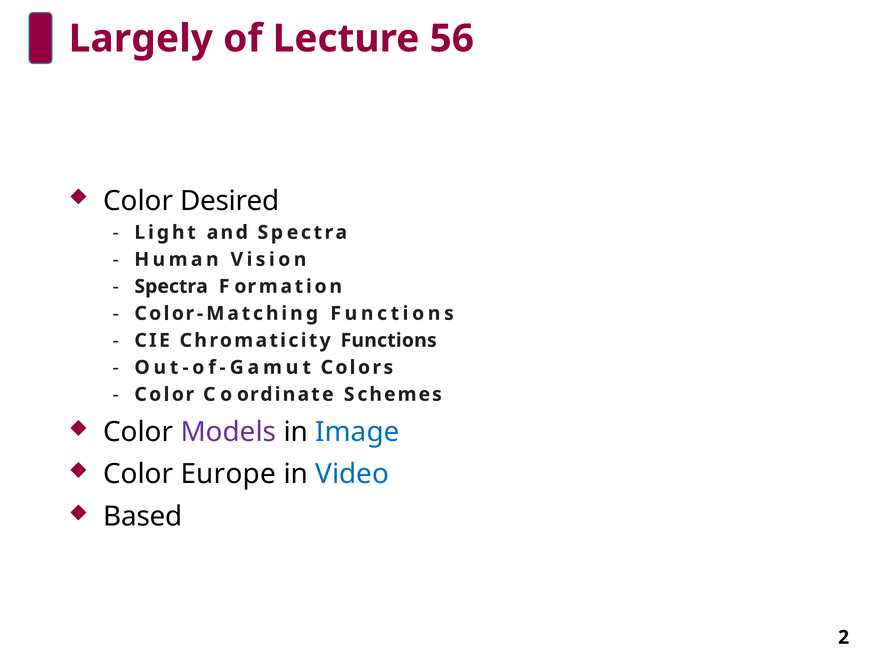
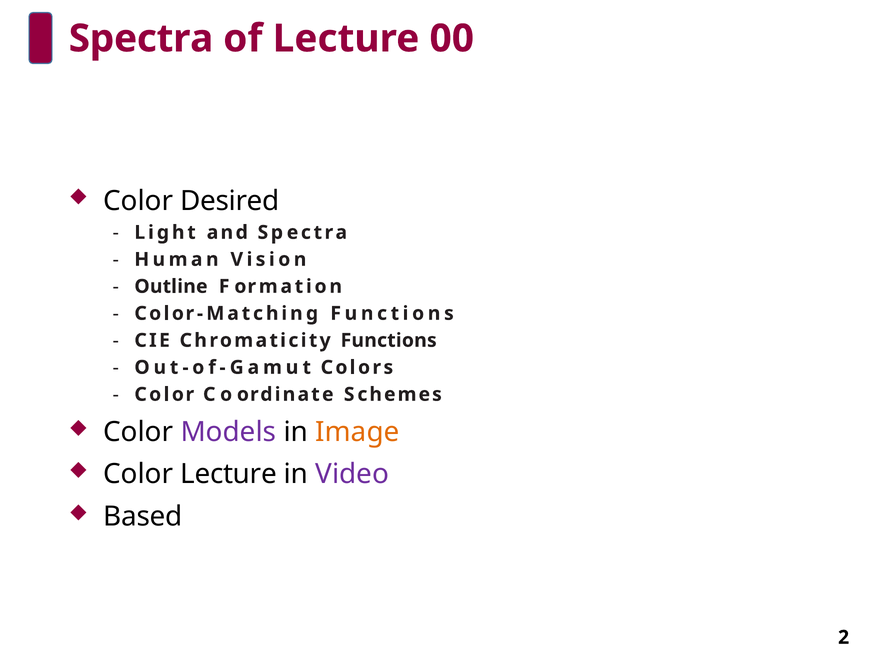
Largely: Largely -> Spectra (141, 39)
56: 56 -> 00 (452, 39)
Spectra: Spectra -> Outline (171, 287)
Image colour: blue -> orange (357, 432)
Color Europe: Europe -> Lecture (229, 475)
Video colour: blue -> purple (352, 475)
